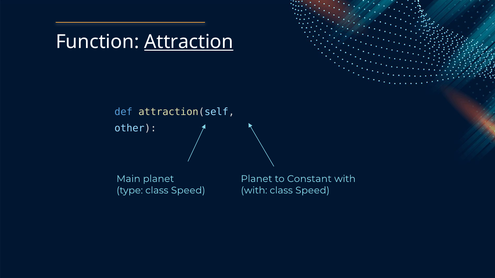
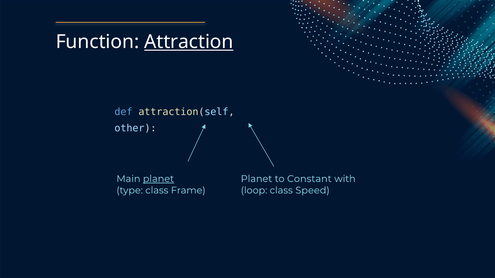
planet underline: none -> present (158, 179)
type class Speed: Speed -> Frame (188, 191)
with: with -> loop (254, 191)
